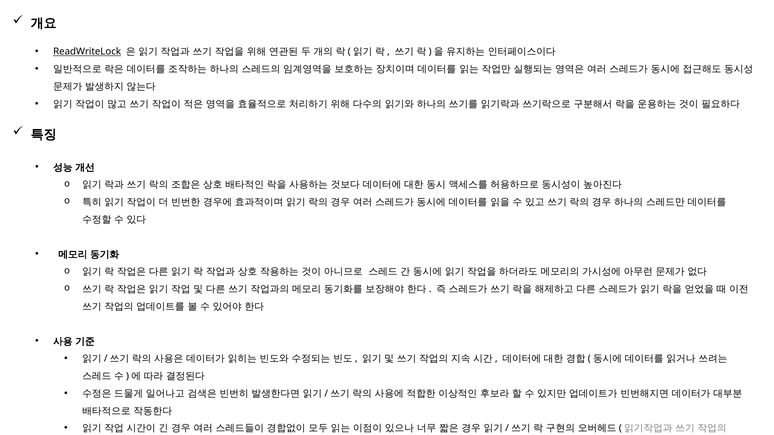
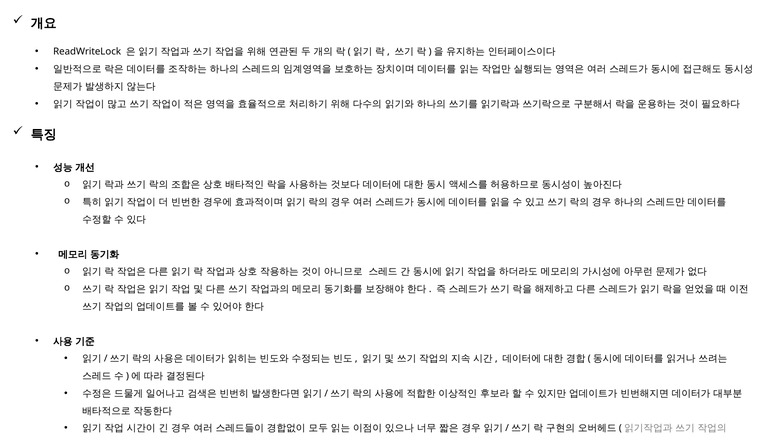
ReadWriteLock underline: present -> none (87, 52)
